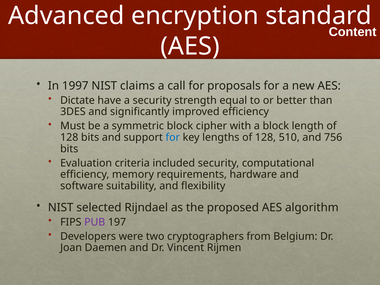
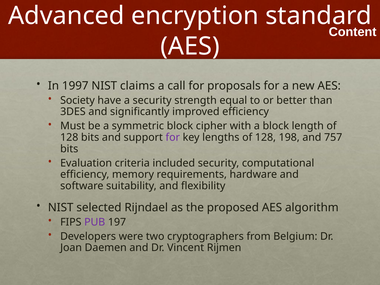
Dictate: Dictate -> Society (77, 100)
for colour: blue -> purple (173, 137)
510: 510 -> 198 (289, 137)
756: 756 -> 757 (333, 137)
